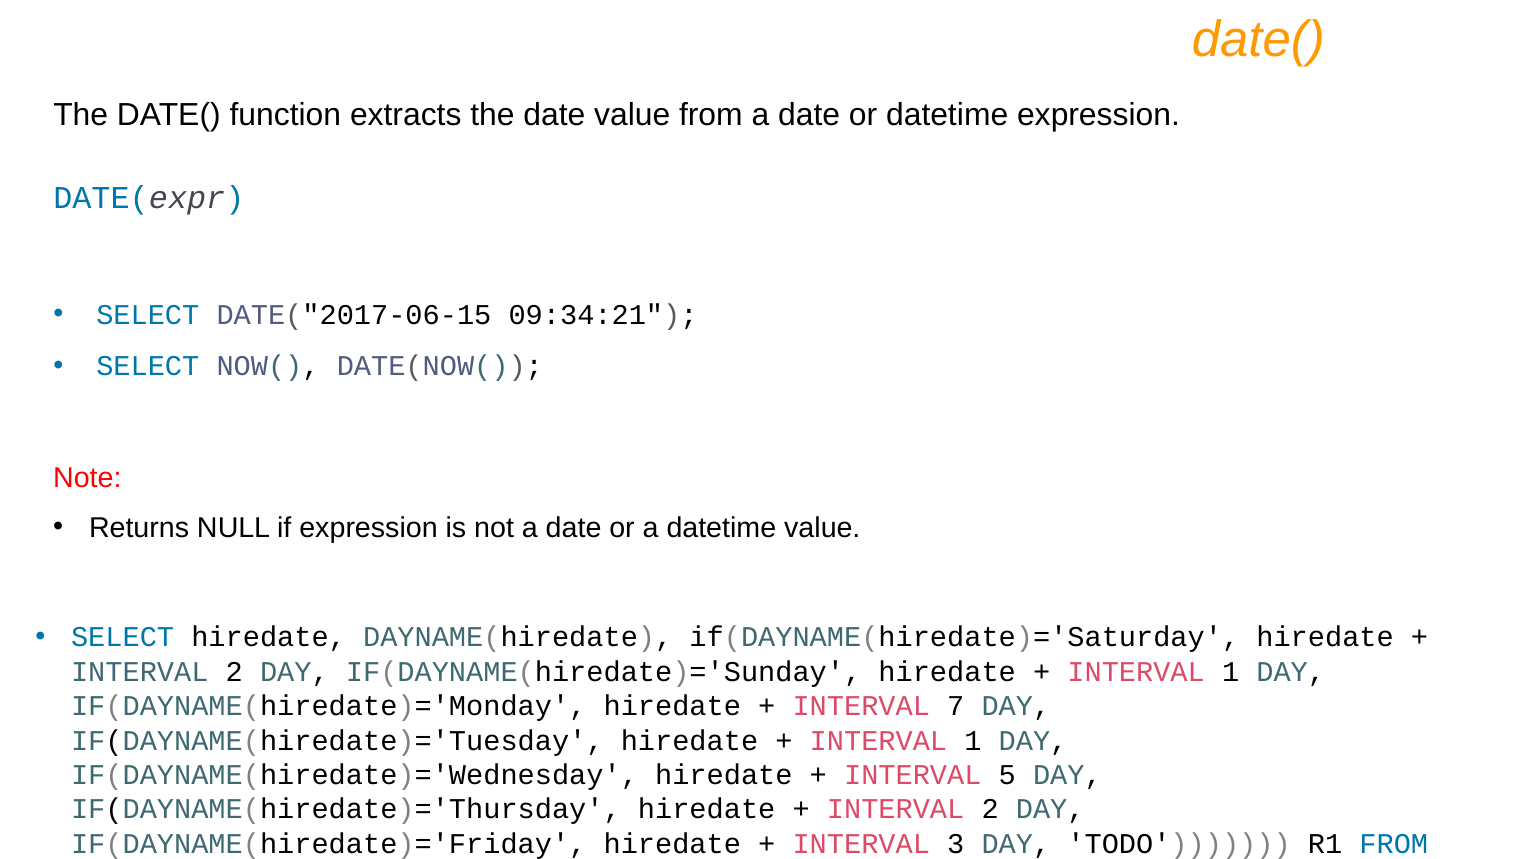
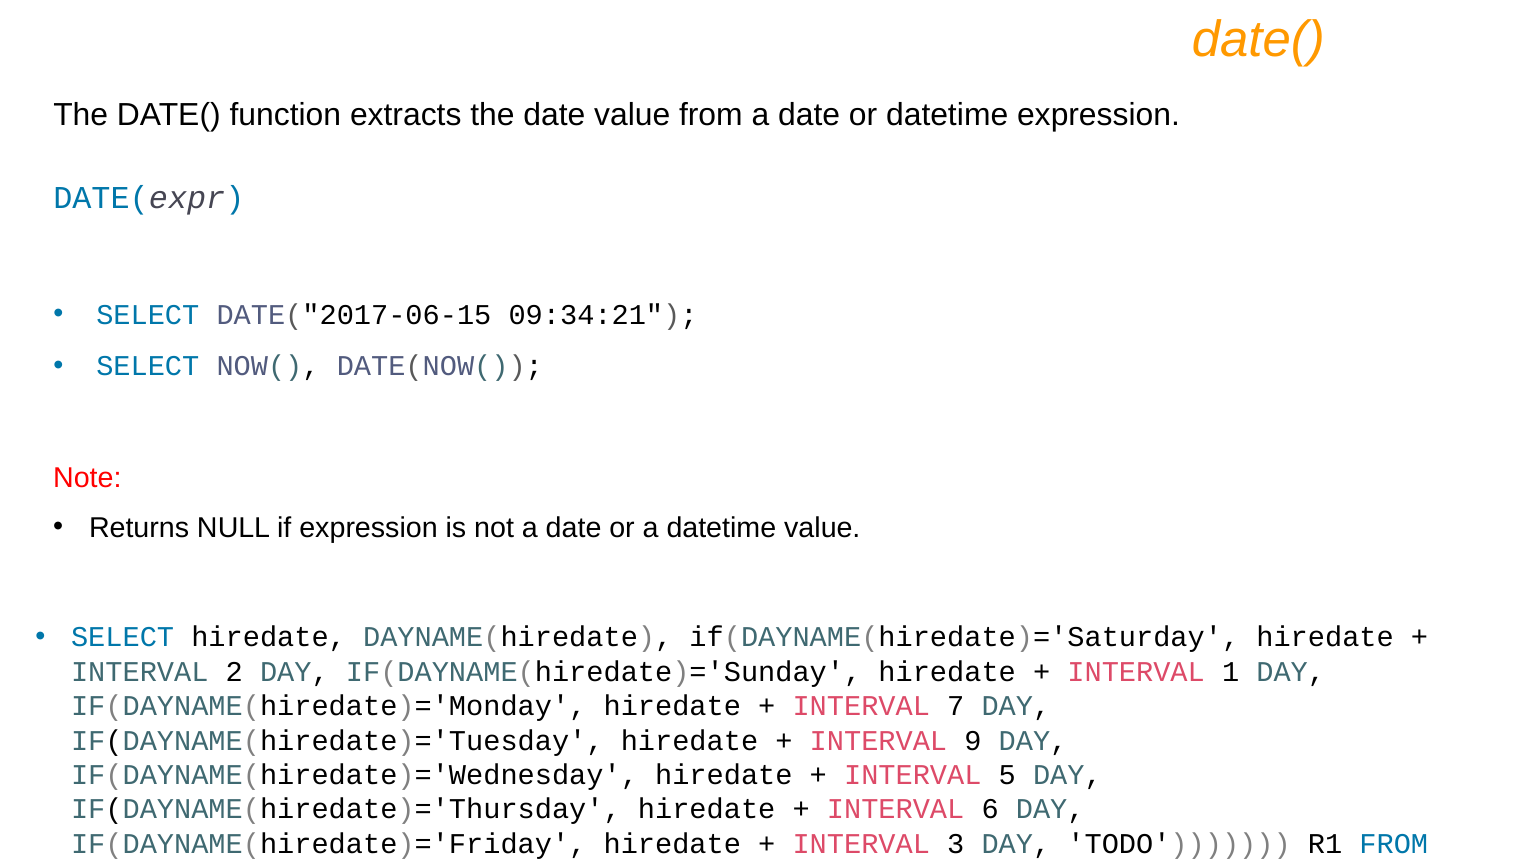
1: 1 -> 9 (973, 741)
2: 2 -> 6 (990, 809)
